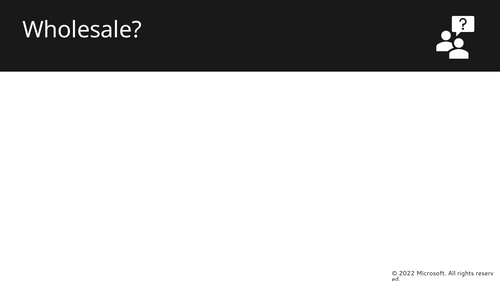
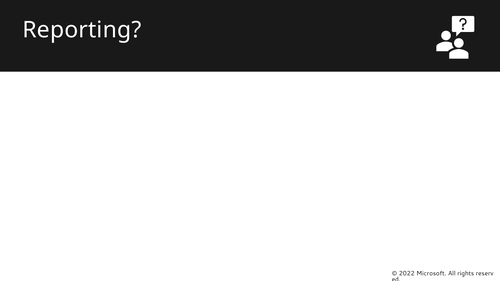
Wholesale: Wholesale -> Reporting (82, 30)
